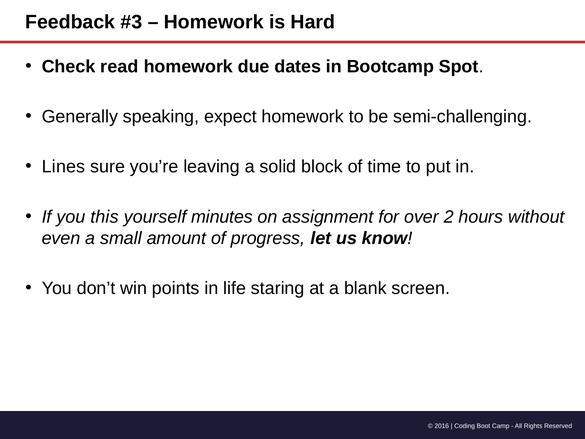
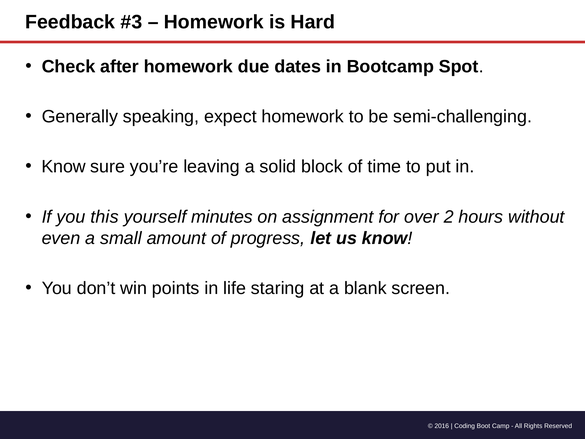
read: read -> after (120, 67)
Lines: Lines -> Know (64, 167)
